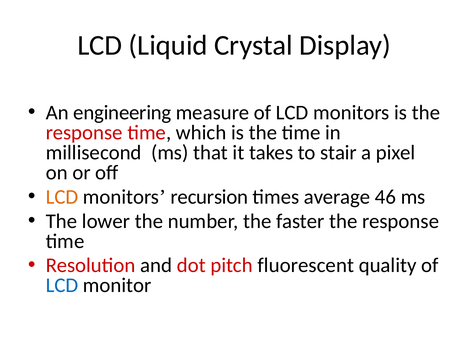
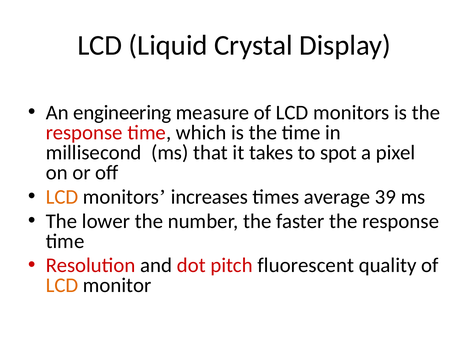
stair: stair -> spot (339, 153)
recursion: recursion -> increases (209, 197)
46: 46 -> 39 (385, 197)
LCD colour: blue -> orange (62, 285)
